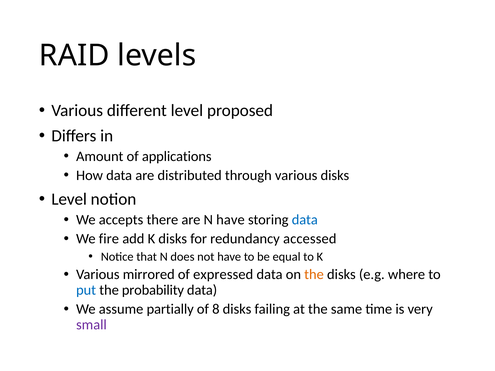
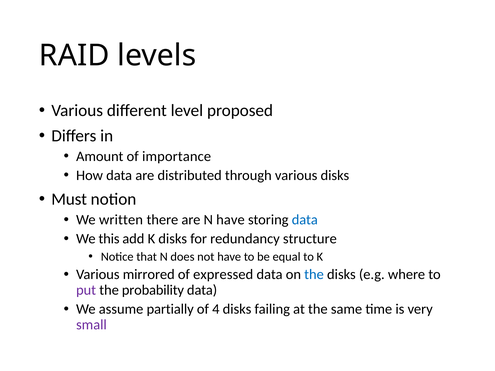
applications: applications -> importance (177, 156)
Level: Level -> Must (69, 199)
accepts: accepts -> written (121, 220)
fire: fire -> this (109, 239)
accessed: accessed -> structure (310, 239)
the colour: orange -> blue (314, 275)
put colour: blue -> purple (86, 290)
8: 8 -> 4 (216, 309)
